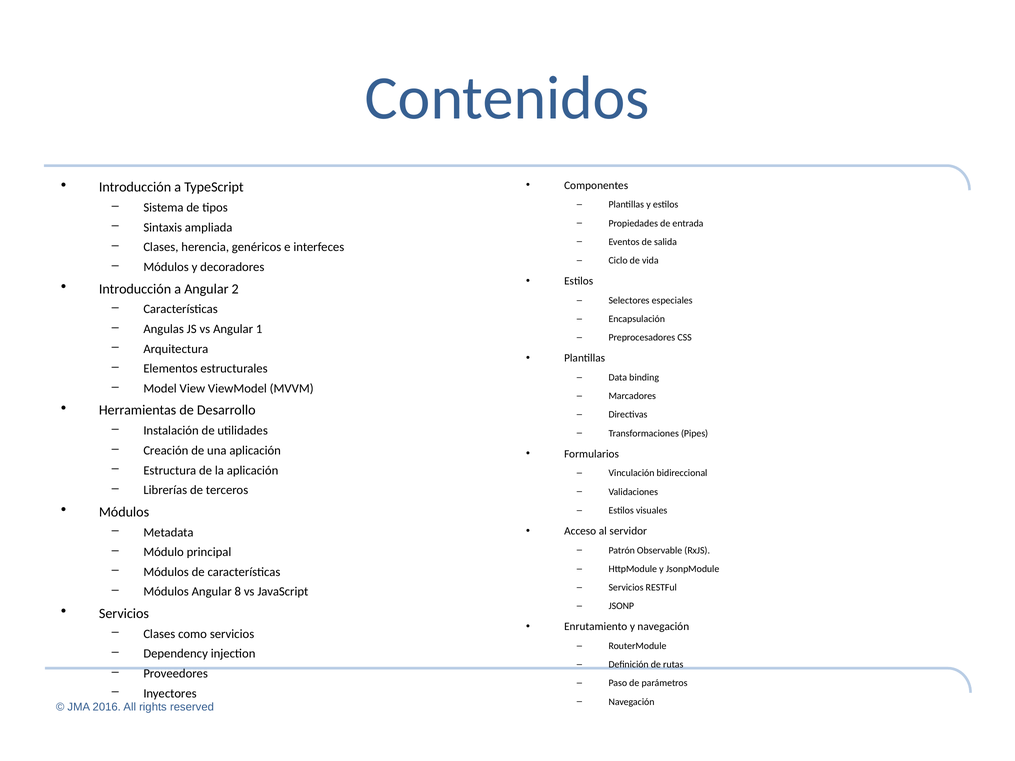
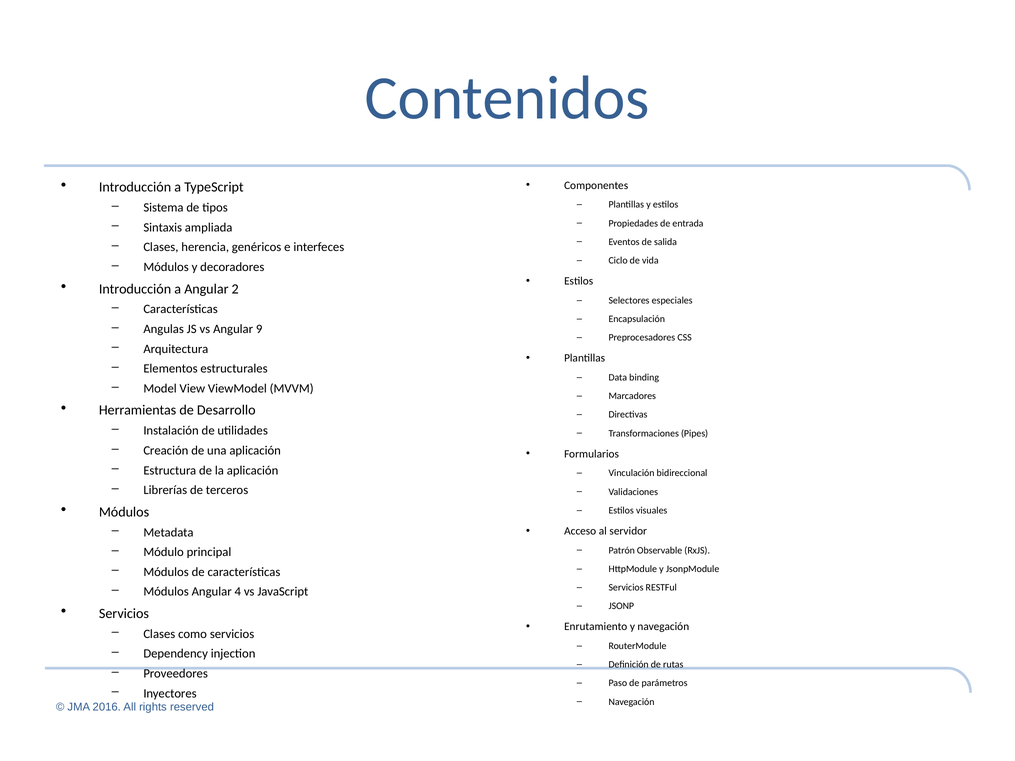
1: 1 -> 9 (259, 329)
8: 8 -> 4 (238, 592)
